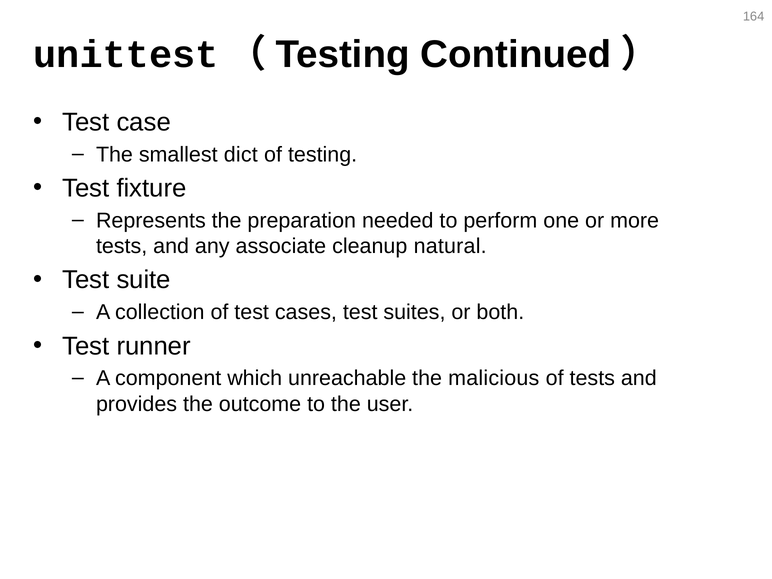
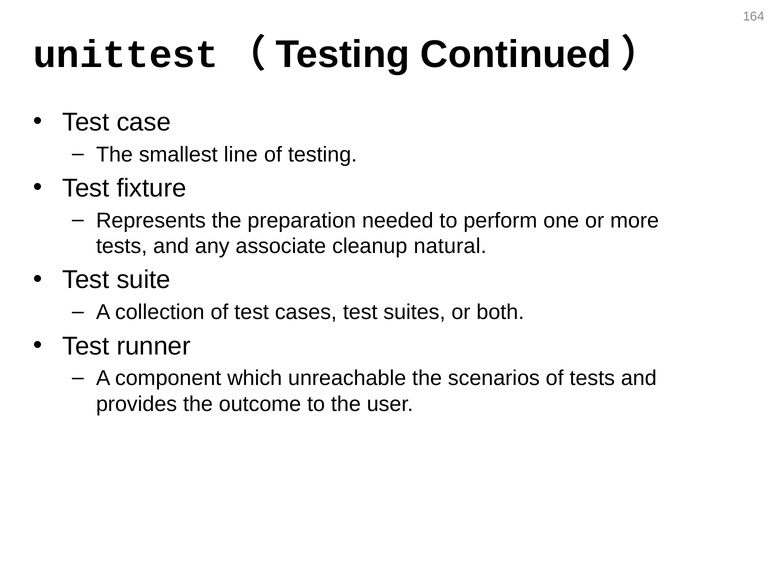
dict: dict -> line (241, 154)
malicious: malicious -> scenarios (494, 378)
